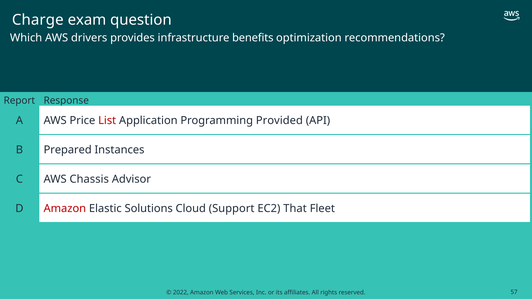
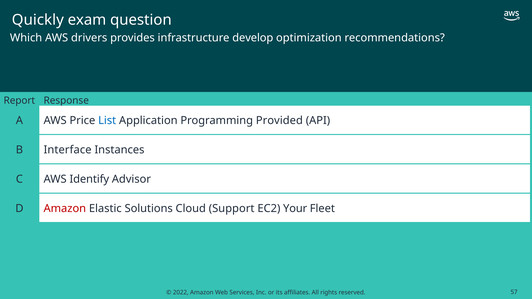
Charge: Charge -> Quickly (38, 20)
benefits: benefits -> develop (253, 38)
List colour: red -> blue (107, 121)
Prepared: Prepared -> Interface (68, 150)
Chassis: Chassis -> Identify (89, 179)
That: That -> Your (295, 209)
